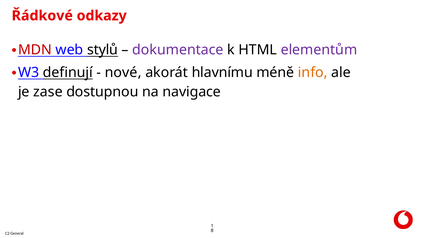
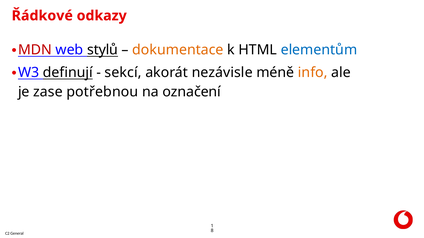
dokumentace colour: purple -> orange (178, 50)
elementům colour: purple -> blue (319, 50)
nové: nové -> sekcí (123, 73)
hlavnímu: hlavnímu -> nezávisle (222, 73)
dostupnou: dostupnou -> potřebnou (102, 92)
navigace: navigace -> označení (192, 92)
